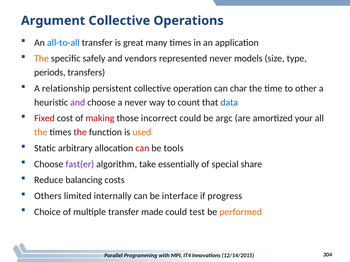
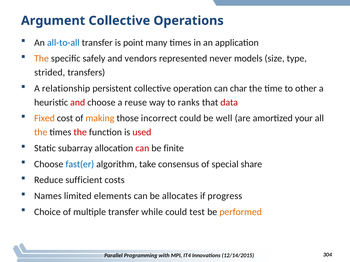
great: great -> point (133, 43)
periods: periods -> strided (50, 73)
and colour: purple -> red (78, 103)
a never: never -> reuse (136, 103)
count: count -> ranks (189, 103)
data colour: blue -> red (229, 103)
Fixed colour: red -> orange (44, 119)
making colour: red -> orange (100, 119)
argc: argc -> well (224, 119)
used colour: orange -> red (142, 133)
arbitrary: arbitrary -> subarray (75, 148)
tools: tools -> finite (174, 148)
fast(er colour: purple -> blue (80, 164)
essentially: essentially -> consensus (179, 164)
balancing: balancing -> sufficient (84, 180)
Others: Others -> Names (48, 196)
internally: internally -> elements (113, 196)
interface: interface -> allocates (180, 196)
made: made -> while (152, 212)
